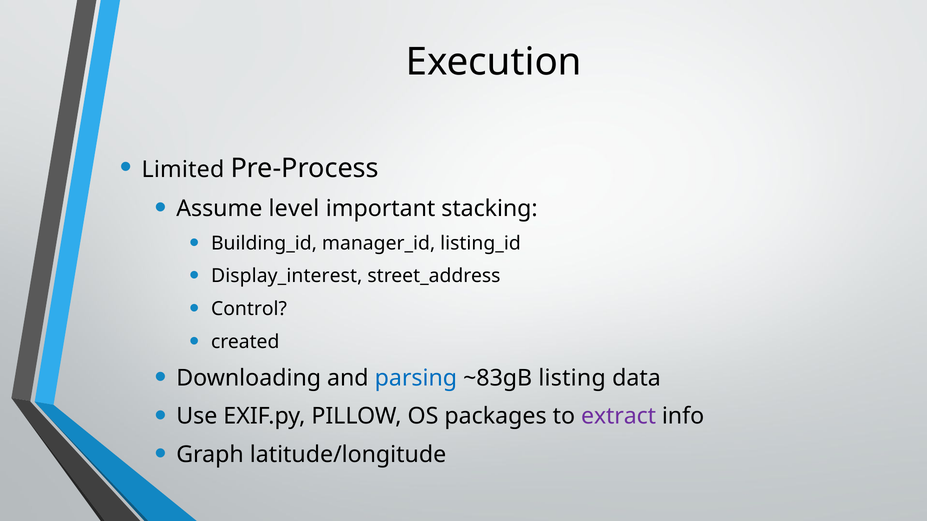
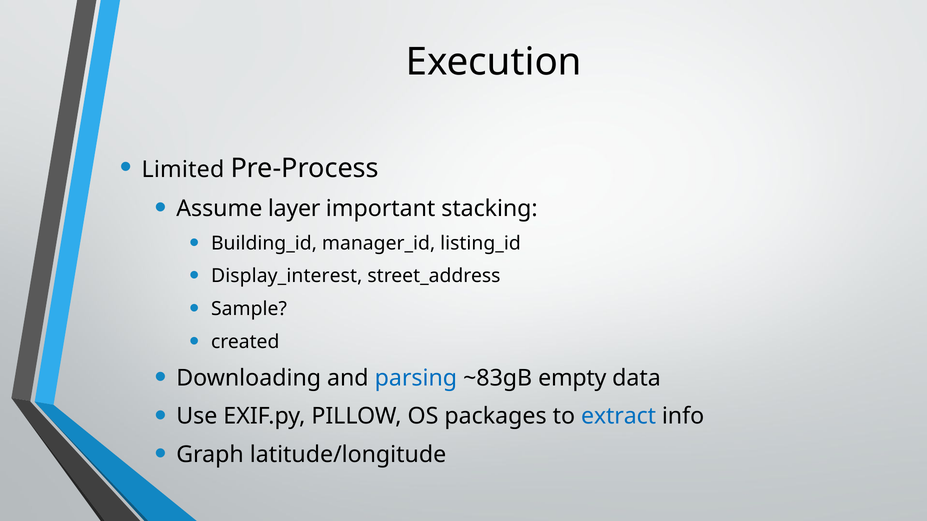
level: level -> layer (294, 209)
Control: Control -> Sample (249, 309)
listing: listing -> empty (572, 378)
extract colour: purple -> blue (619, 417)
